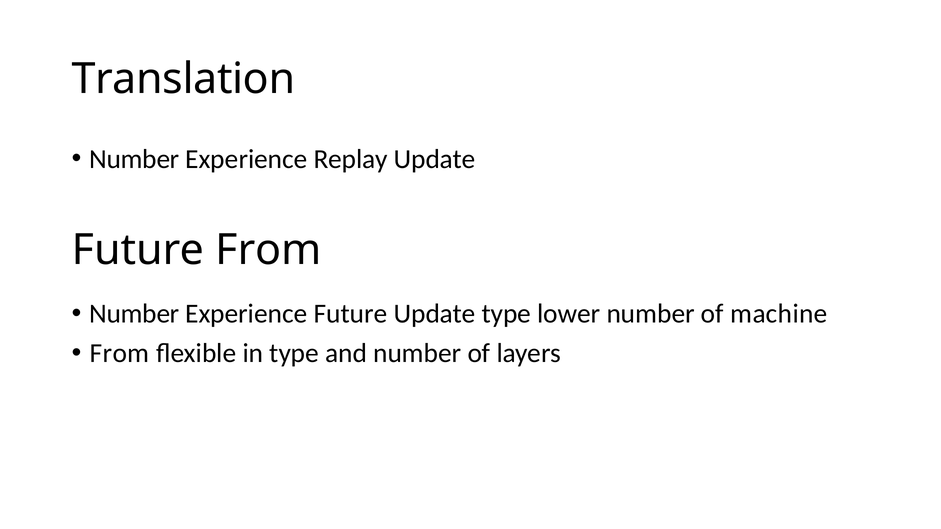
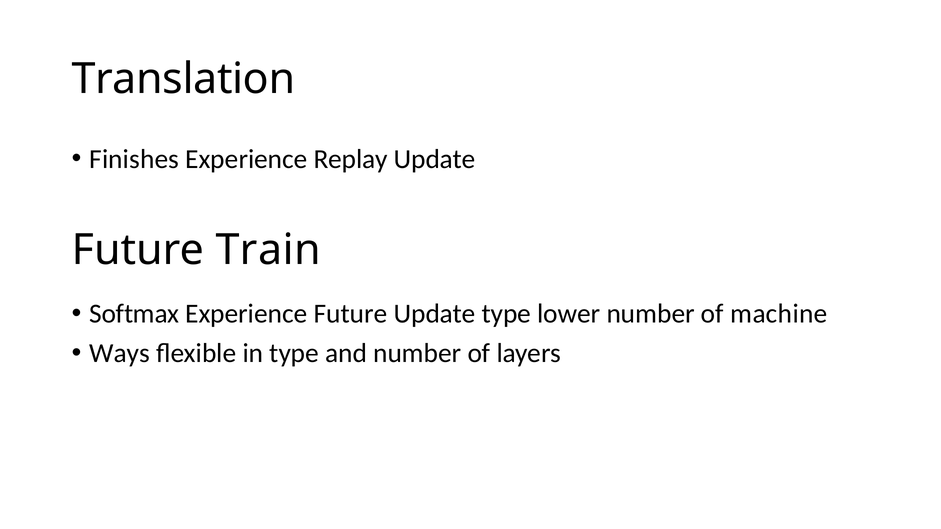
Number: Number -> Finishes (134, 159)
Future From: From -> Train (268, 250)
Number: Number -> Softmax (134, 314)
From: From -> Ways (120, 353)
